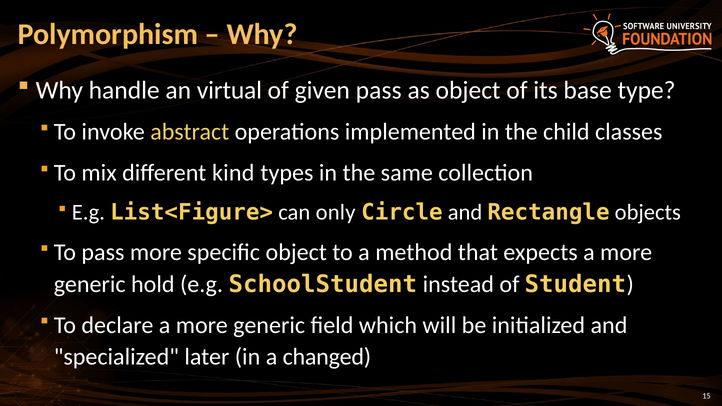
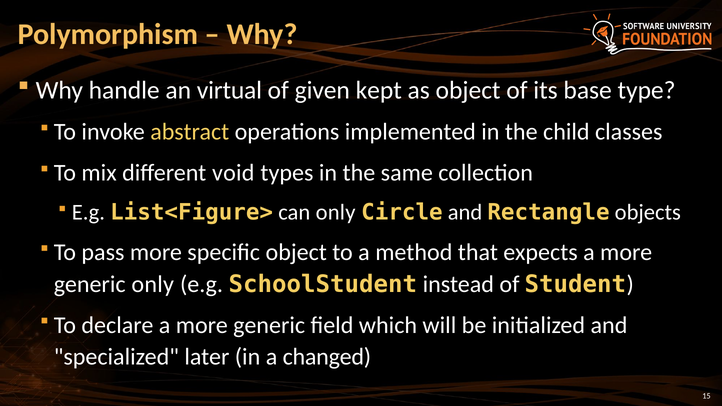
given pass: pass -> kept (379, 90)
kind: kind -> void (233, 173)
generic hold: hold -> only (153, 284)
